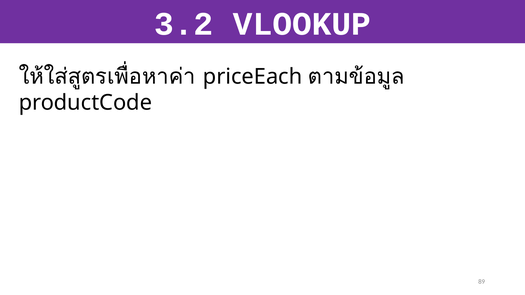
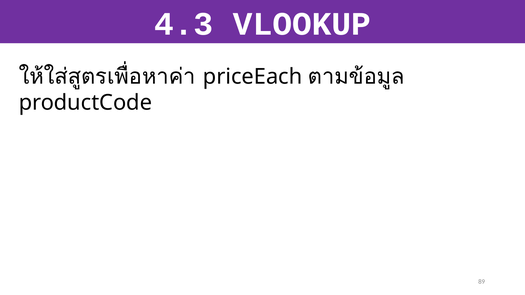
3.2: 3.2 -> 4.3 (184, 24)
